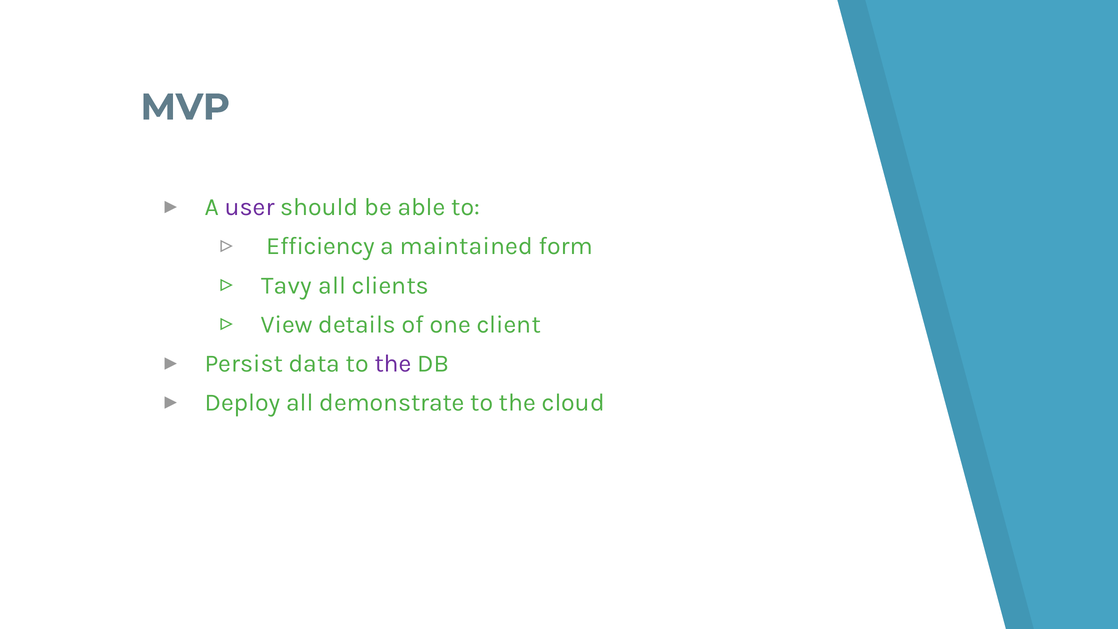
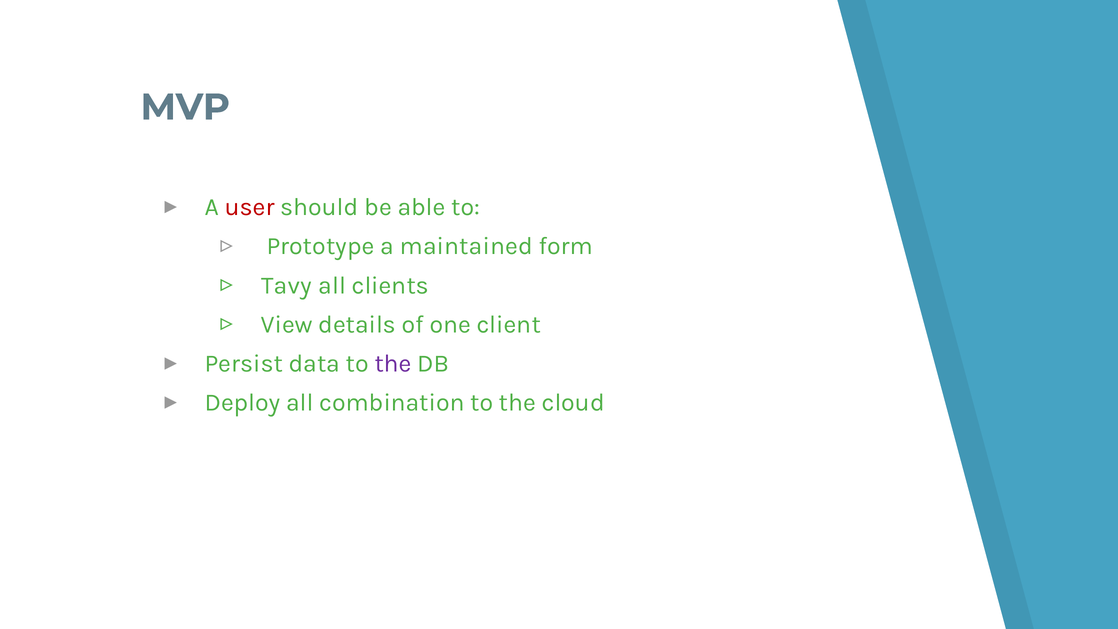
user colour: purple -> red (250, 207)
Efficiency: Efficiency -> Prototype (320, 246)
demonstrate: demonstrate -> combination (392, 403)
